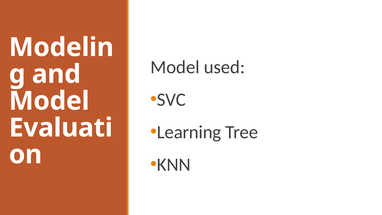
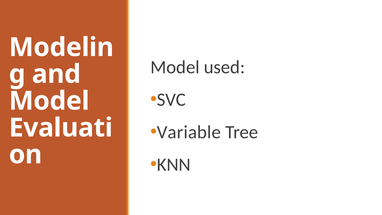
Learning: Learning -> Variable (189, 132)
